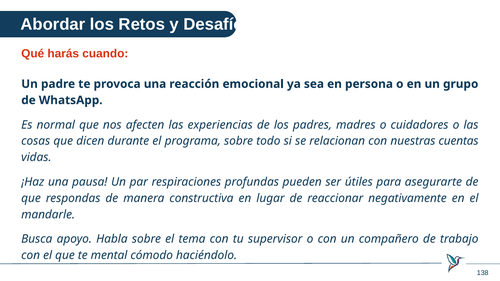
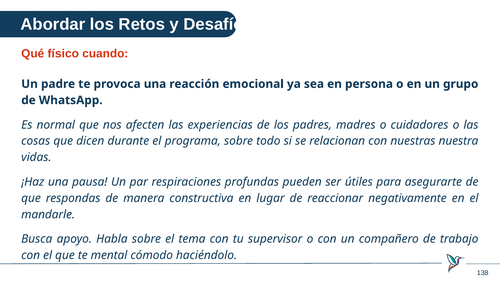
harás: harás -> físico (63, 54)
cuentas: cuentas -> nuestra (459, 141)
